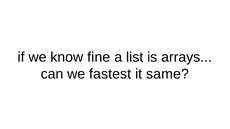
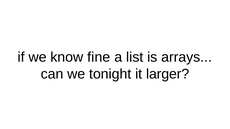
fastest: fastest -> tonight (110, 74)
same: same -> larger (168, 74)
